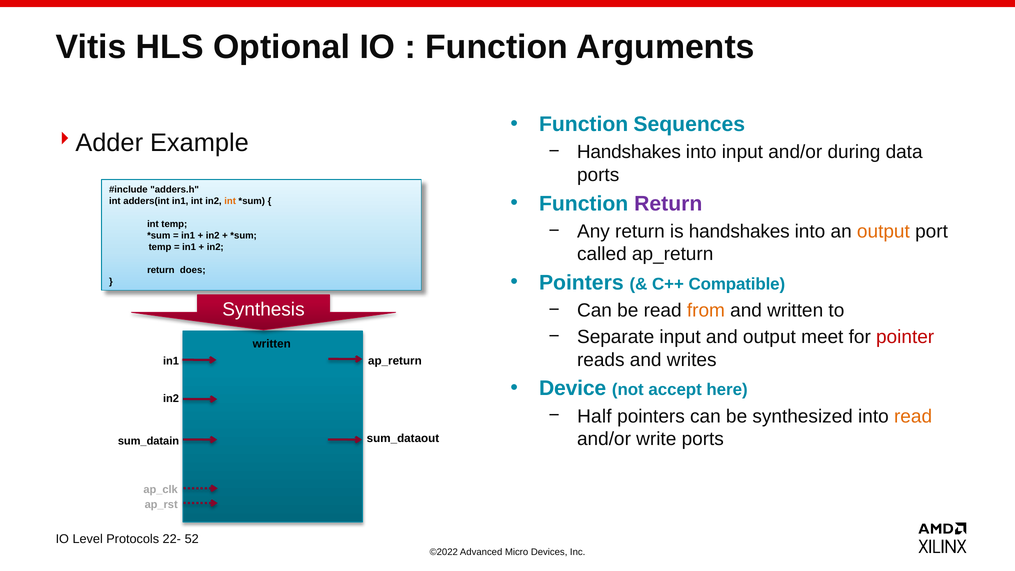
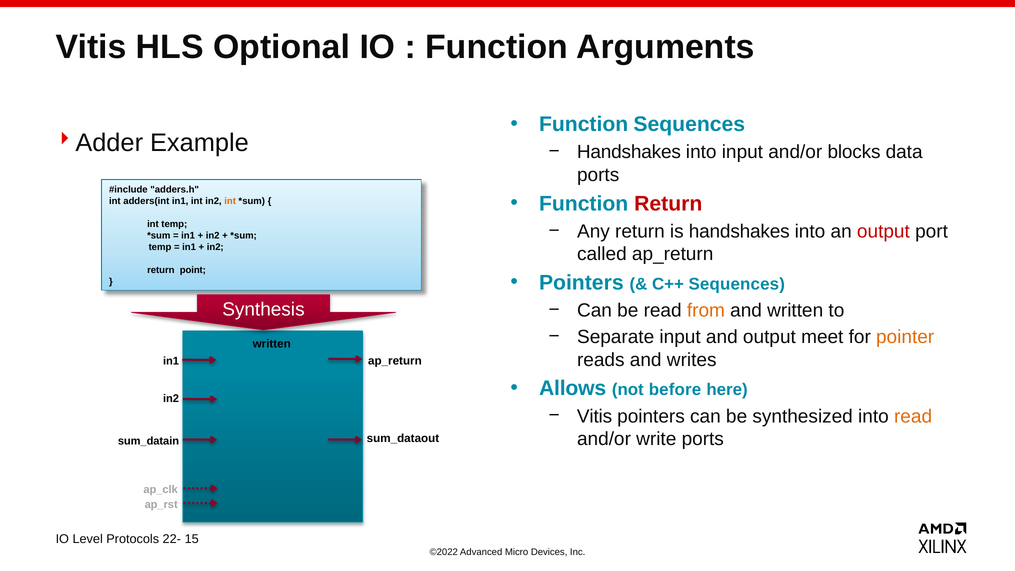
during: during -> blocks (854, 152)
Return colour: purple -> red (668, 204)
output colour: orange -> red (883, 231)
does: does -> point (193, 270)
C++ Compatible: Compatible -> Sequences (737, 284)
pointer colour: red -> orange (905, 337)
Device: Device -> Allows (573, 388)
accept: accept -> before (675, 390)
Half: Half -> Vitis (595, 416)
52: 52 -> 15 (192, 539)
